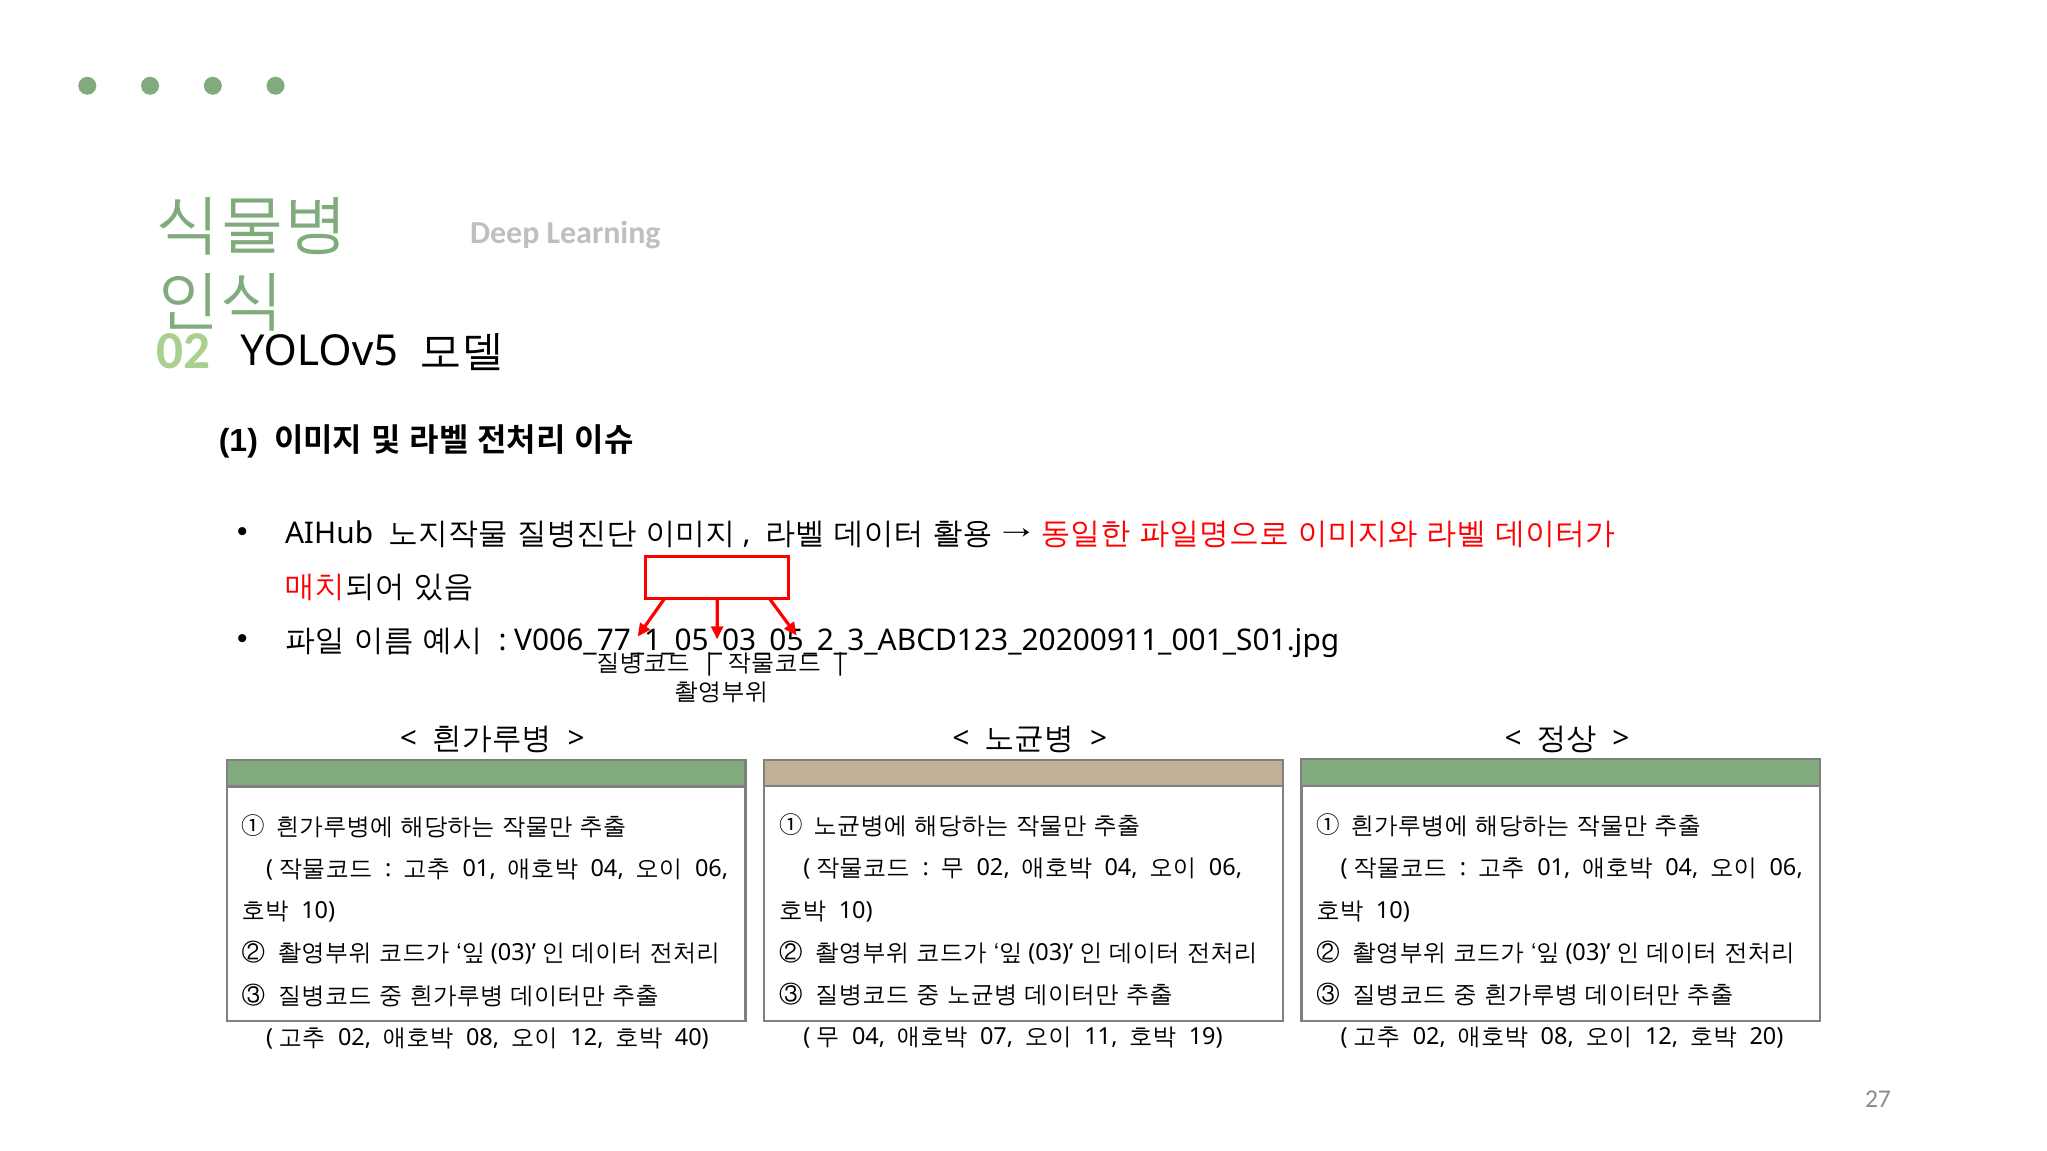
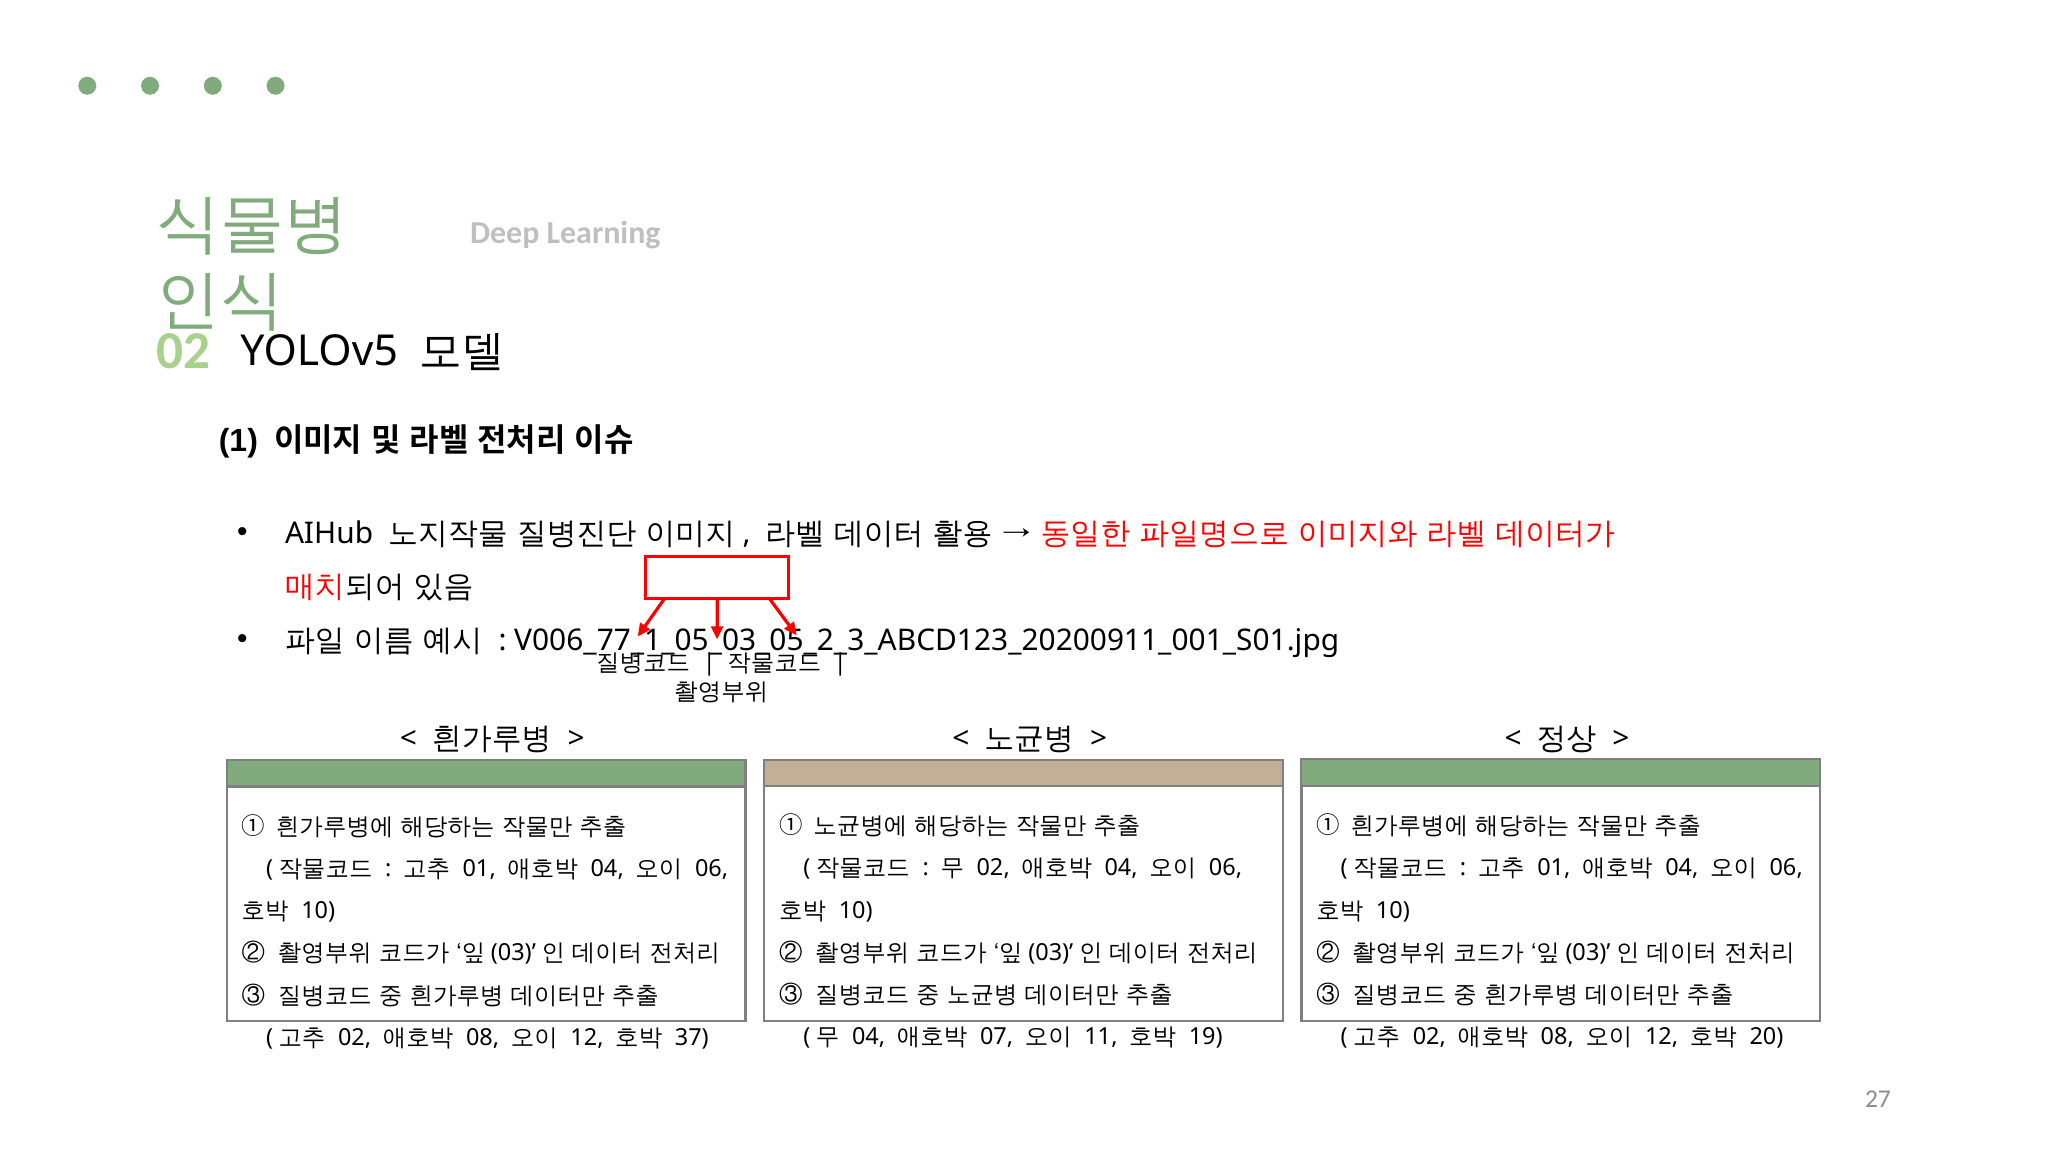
40: 40 -> 37 (692, 1038)
